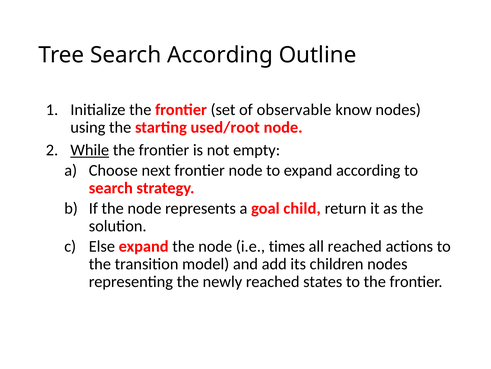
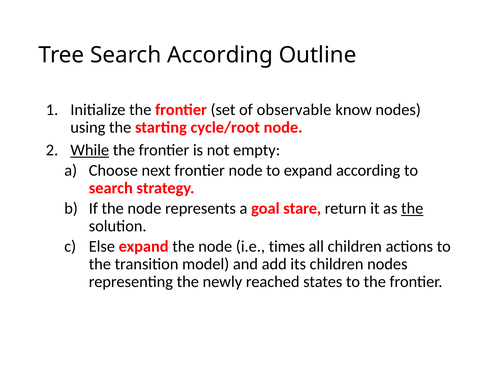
used/root: used/root -> cycle/root (225, 127)
child: child -> stare (302, 208)
the underline: none -> present (412, 208)
all reached: reached -> children (355, 246)
